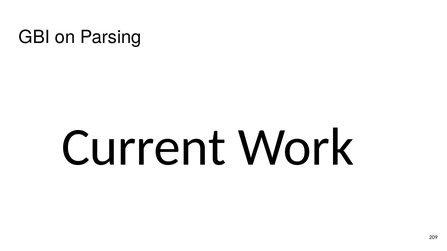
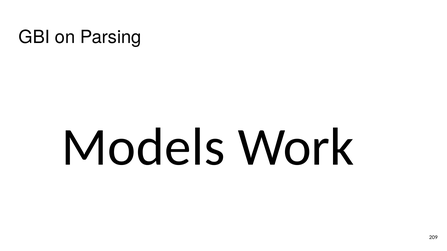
Current: Current -> Models (143, 147)
